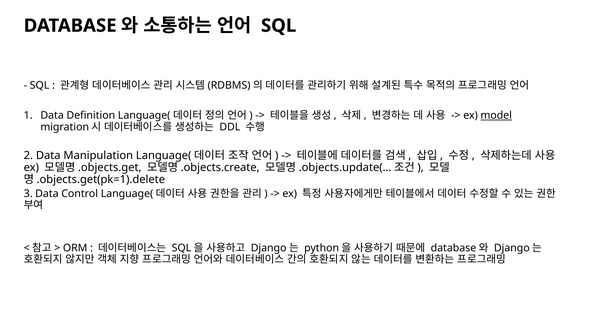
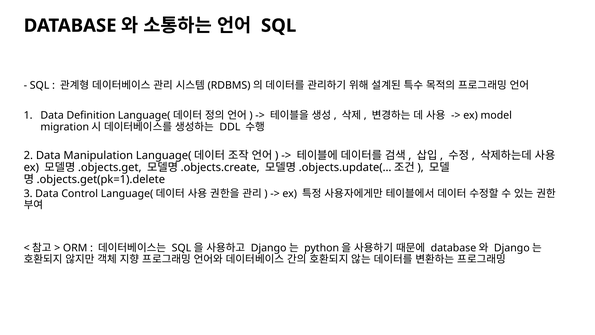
model underline: present -> none (496, 115)
